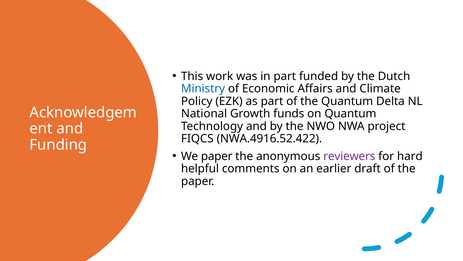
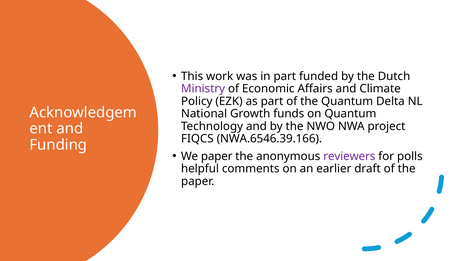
Ministry colour: blue -> purple (203, 89)
NWA.4916.52.422: NWA.4916.52.422 -> NWA.6546.39.166 (269, 139)
hard: hard -> polls (410, 156)
